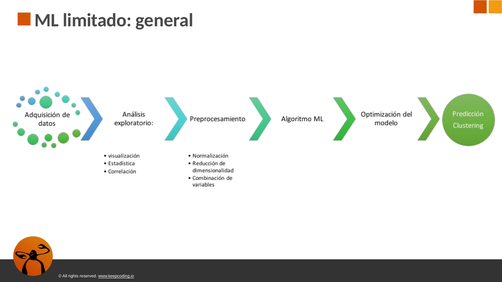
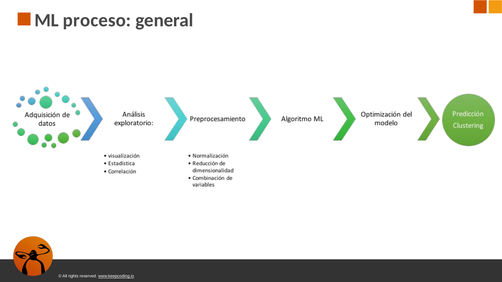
limitado: limitado -> proceso (97, 20)
